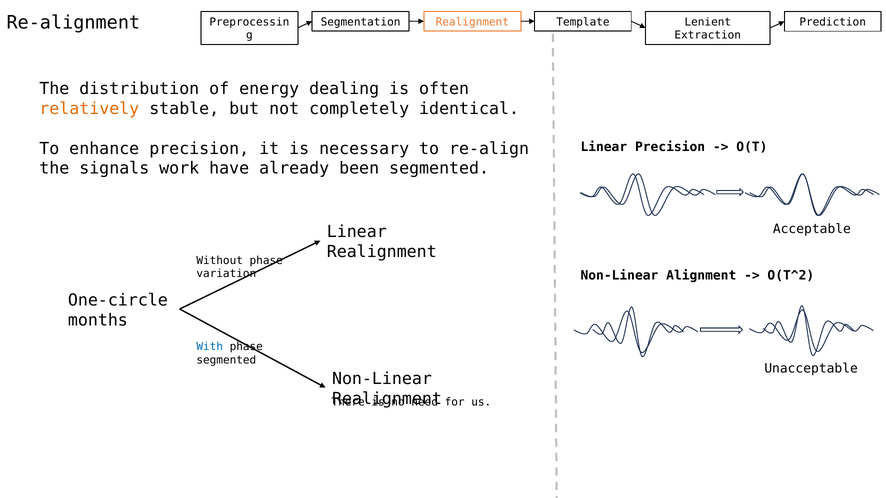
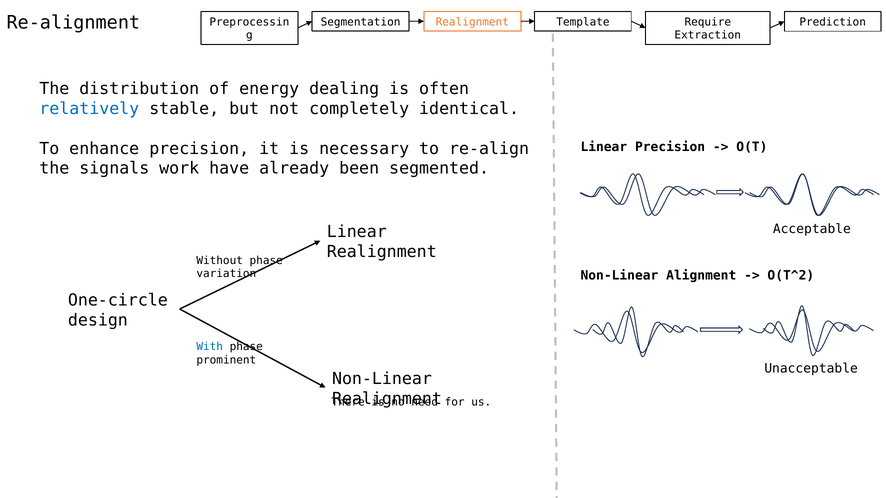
Lenient: Lenient -> Require (708, 22)
relatively colour: orange -> blue (89, 109)
months: months -> design (98, 320)
segmented: segmented -> prominent (226, 360)
